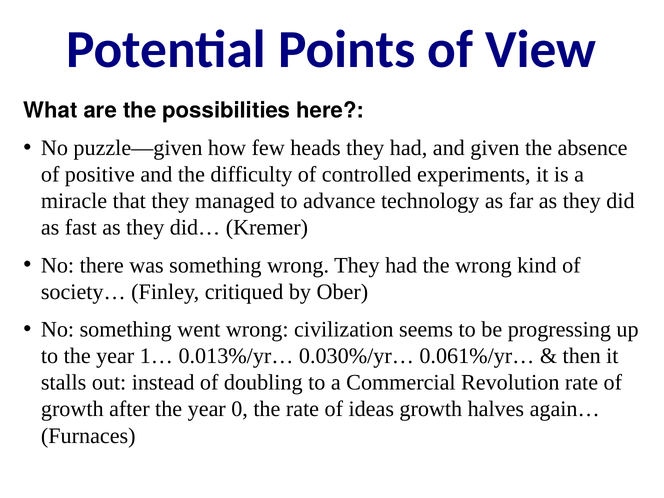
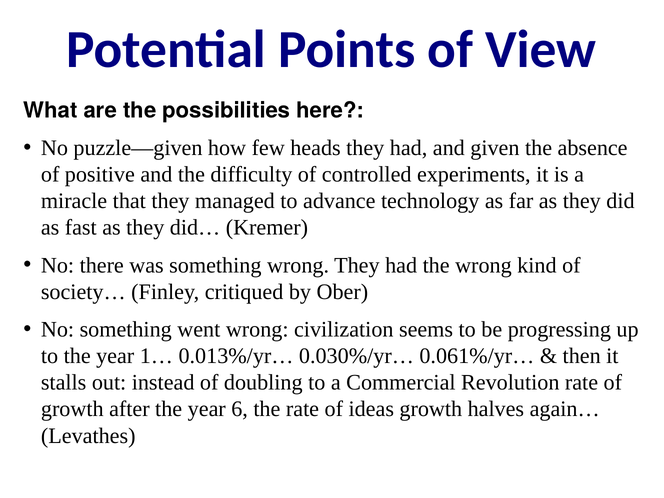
0: 0 -> 6 (240, 409)
Furnaces: Furnaces -> Levathes (88, 436)
